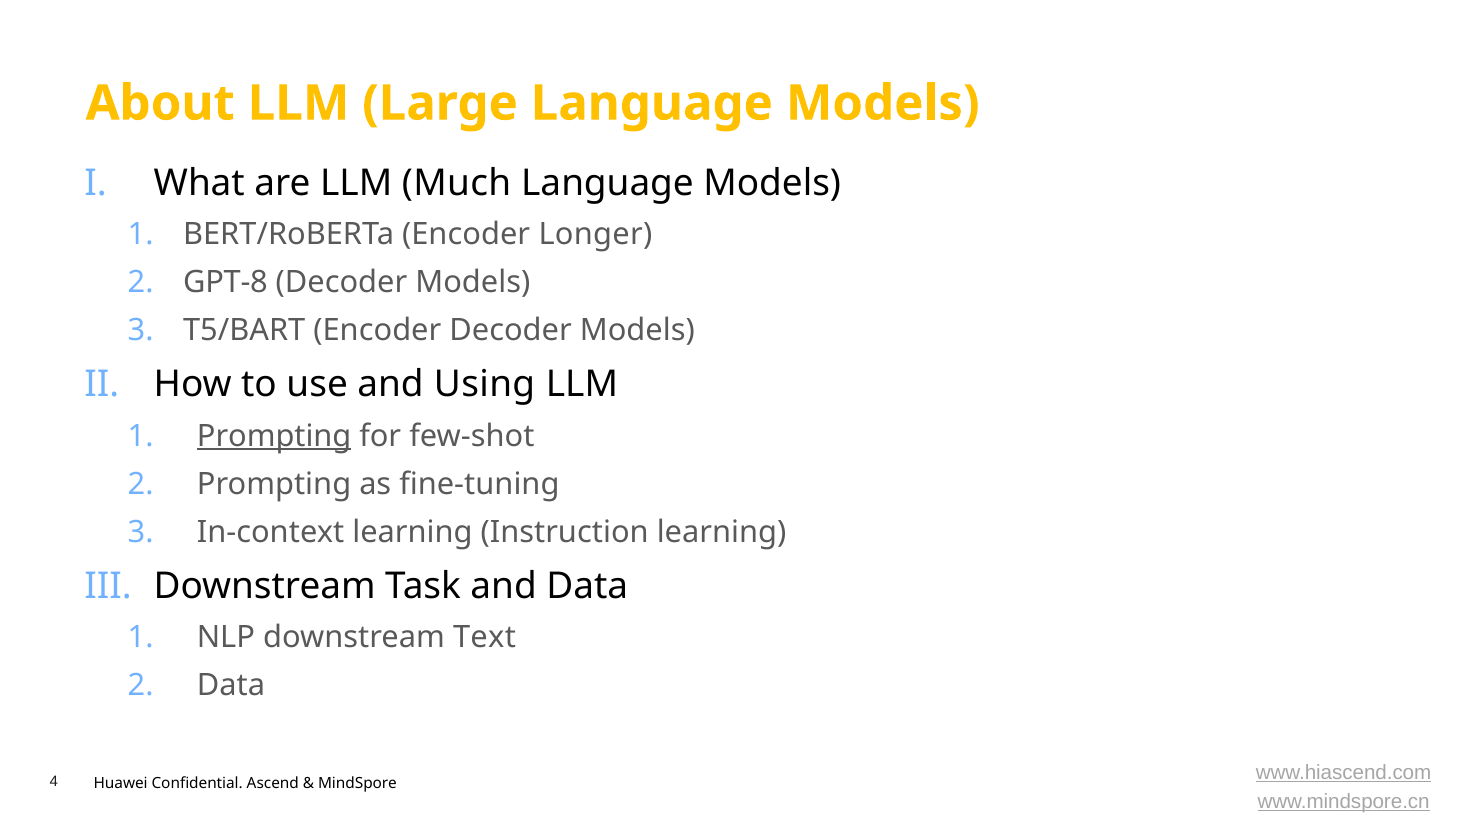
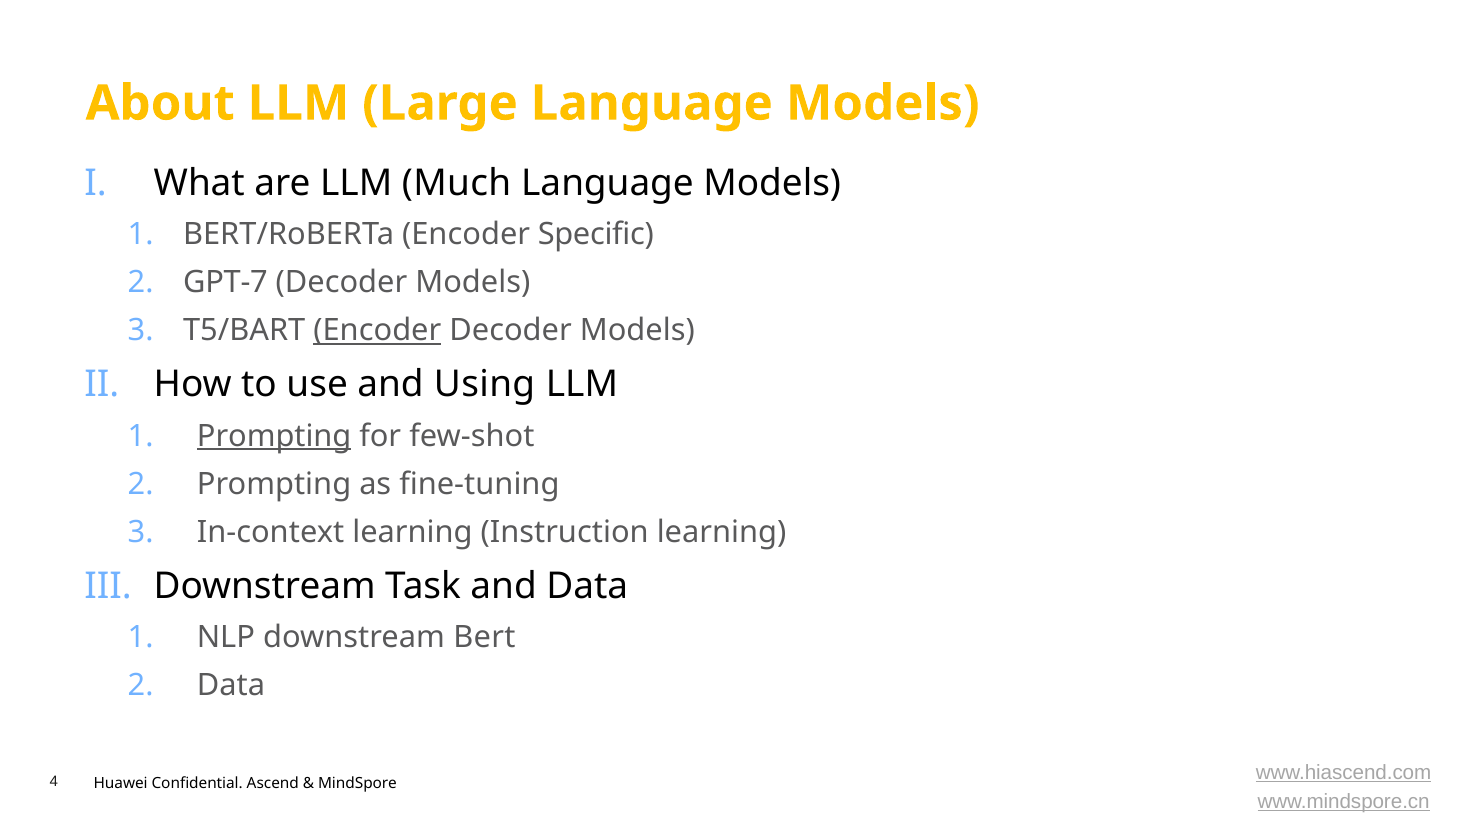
Longer: Longer -> Specific (596, 234)
GPT-8: GPT-8 -> GPT-7 (225, 282)
Encoder underline: none -> present (377, 330)
Text: Text -> Bert (484, 638)
